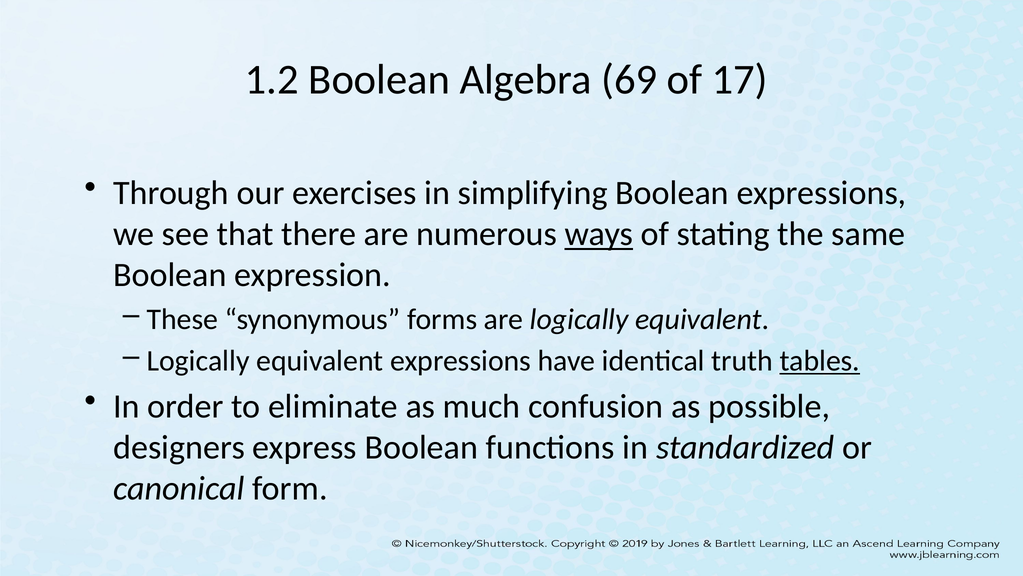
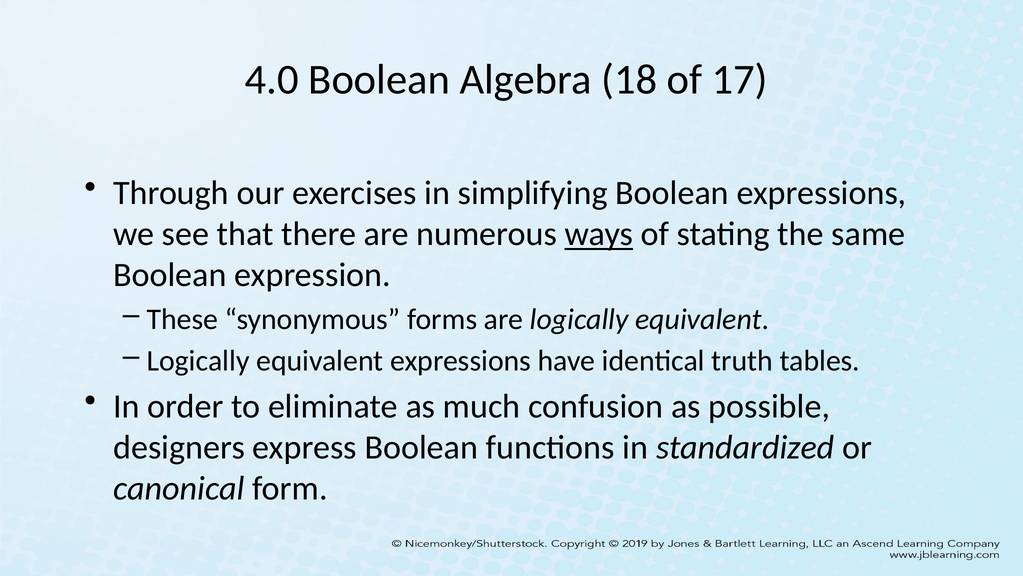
1.2: 1.2 -> 4.0 (272, 80)
69: 69 -> 18 (629, 80)
tables underline: present -> none (820, 361)
